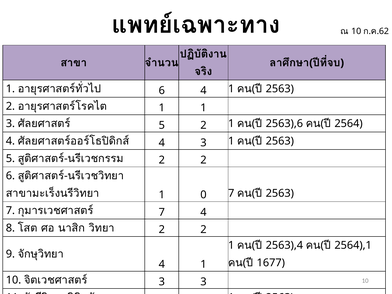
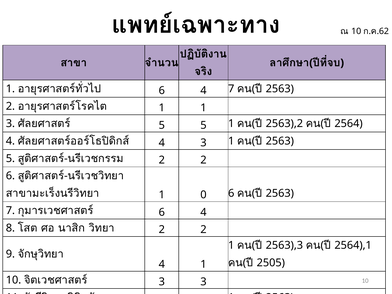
6 4 1: 1 -> 7 (231, 89)
5 2: 2 -> 5 (203, 125)
2563),6: 2563),6 -> 2563),2 (284, 124)
0 7: 7 -> 6 (231, 193)
7: 7 -> 6 (162, 212)
2563),4: 2563),4 -> 2563),3 (284, 245)
1677: 1677 -> 2505 (271, 263)
